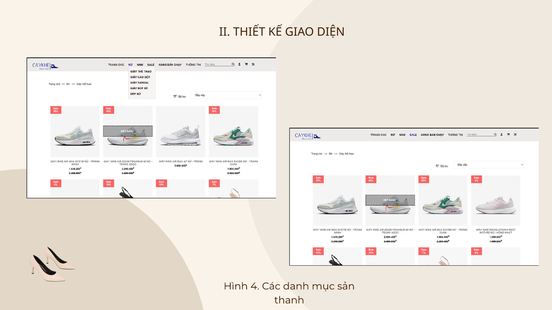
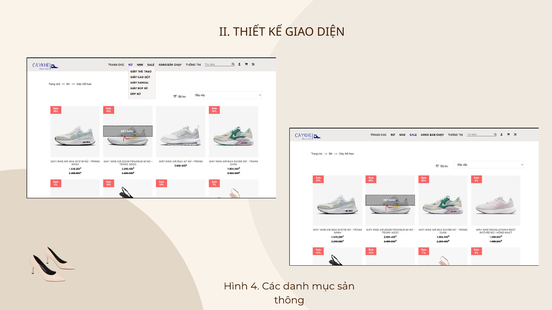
thanh: thanh -> thông (289, 301)
